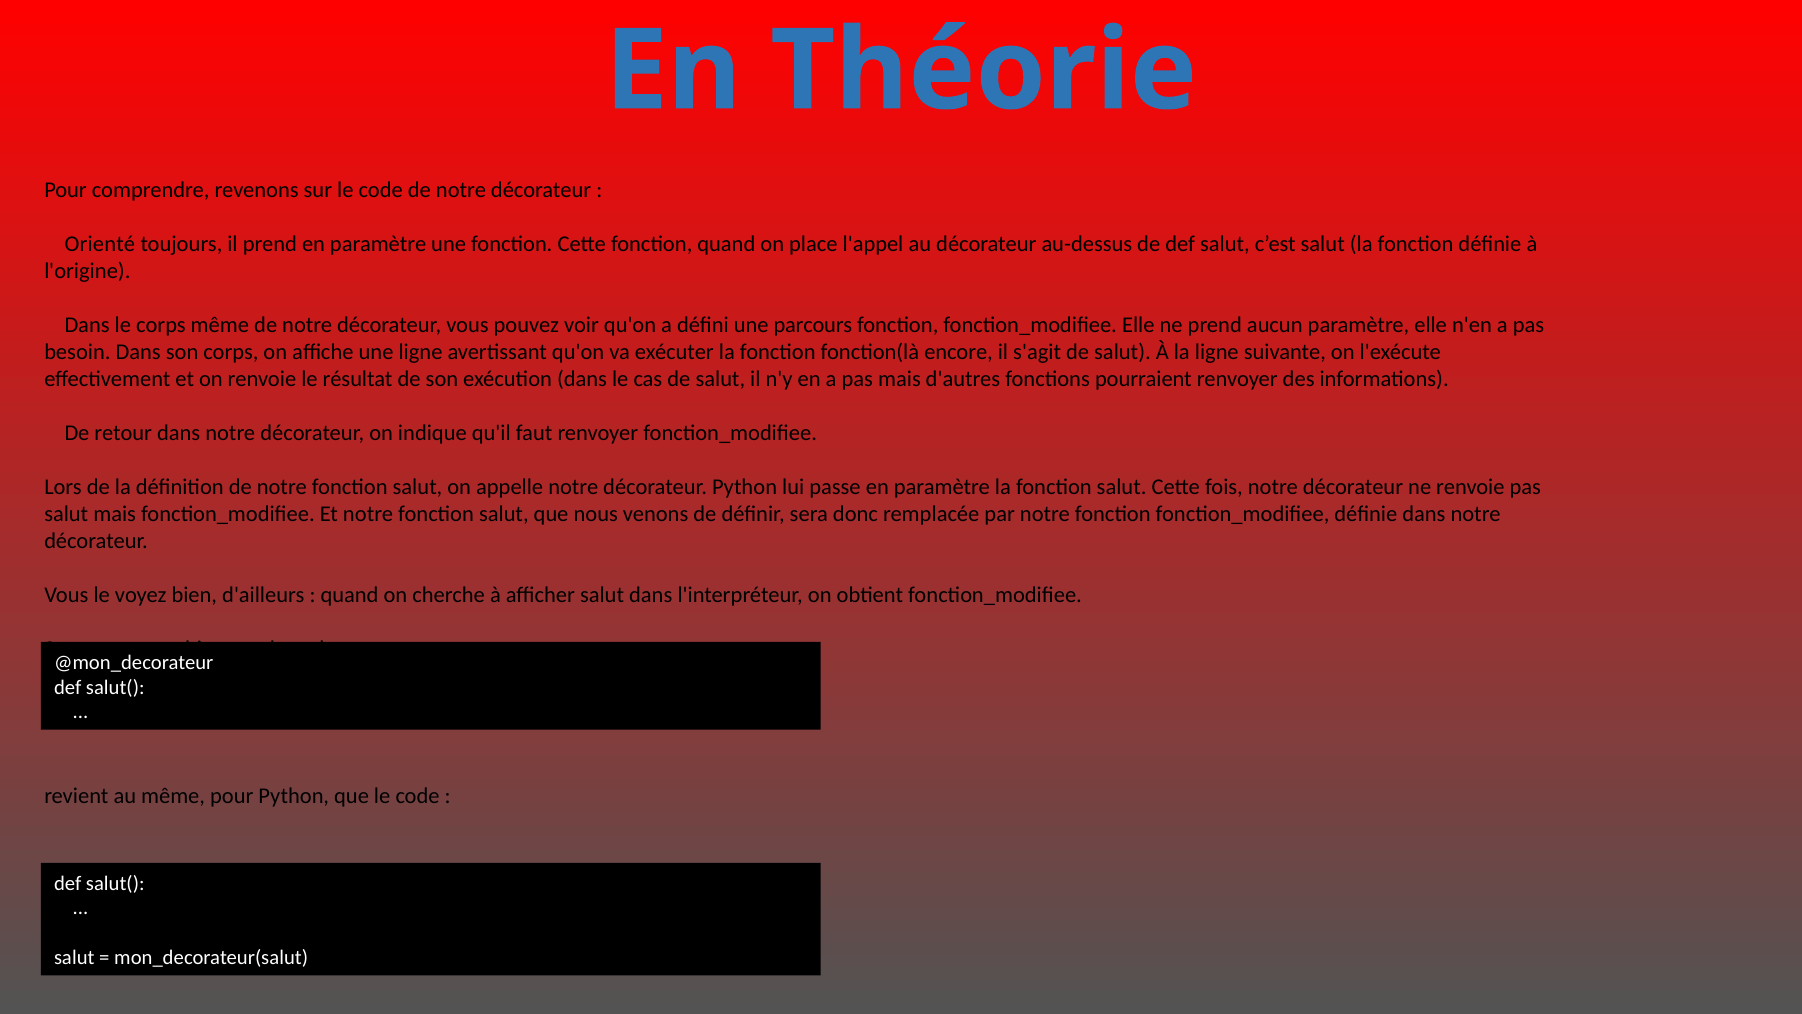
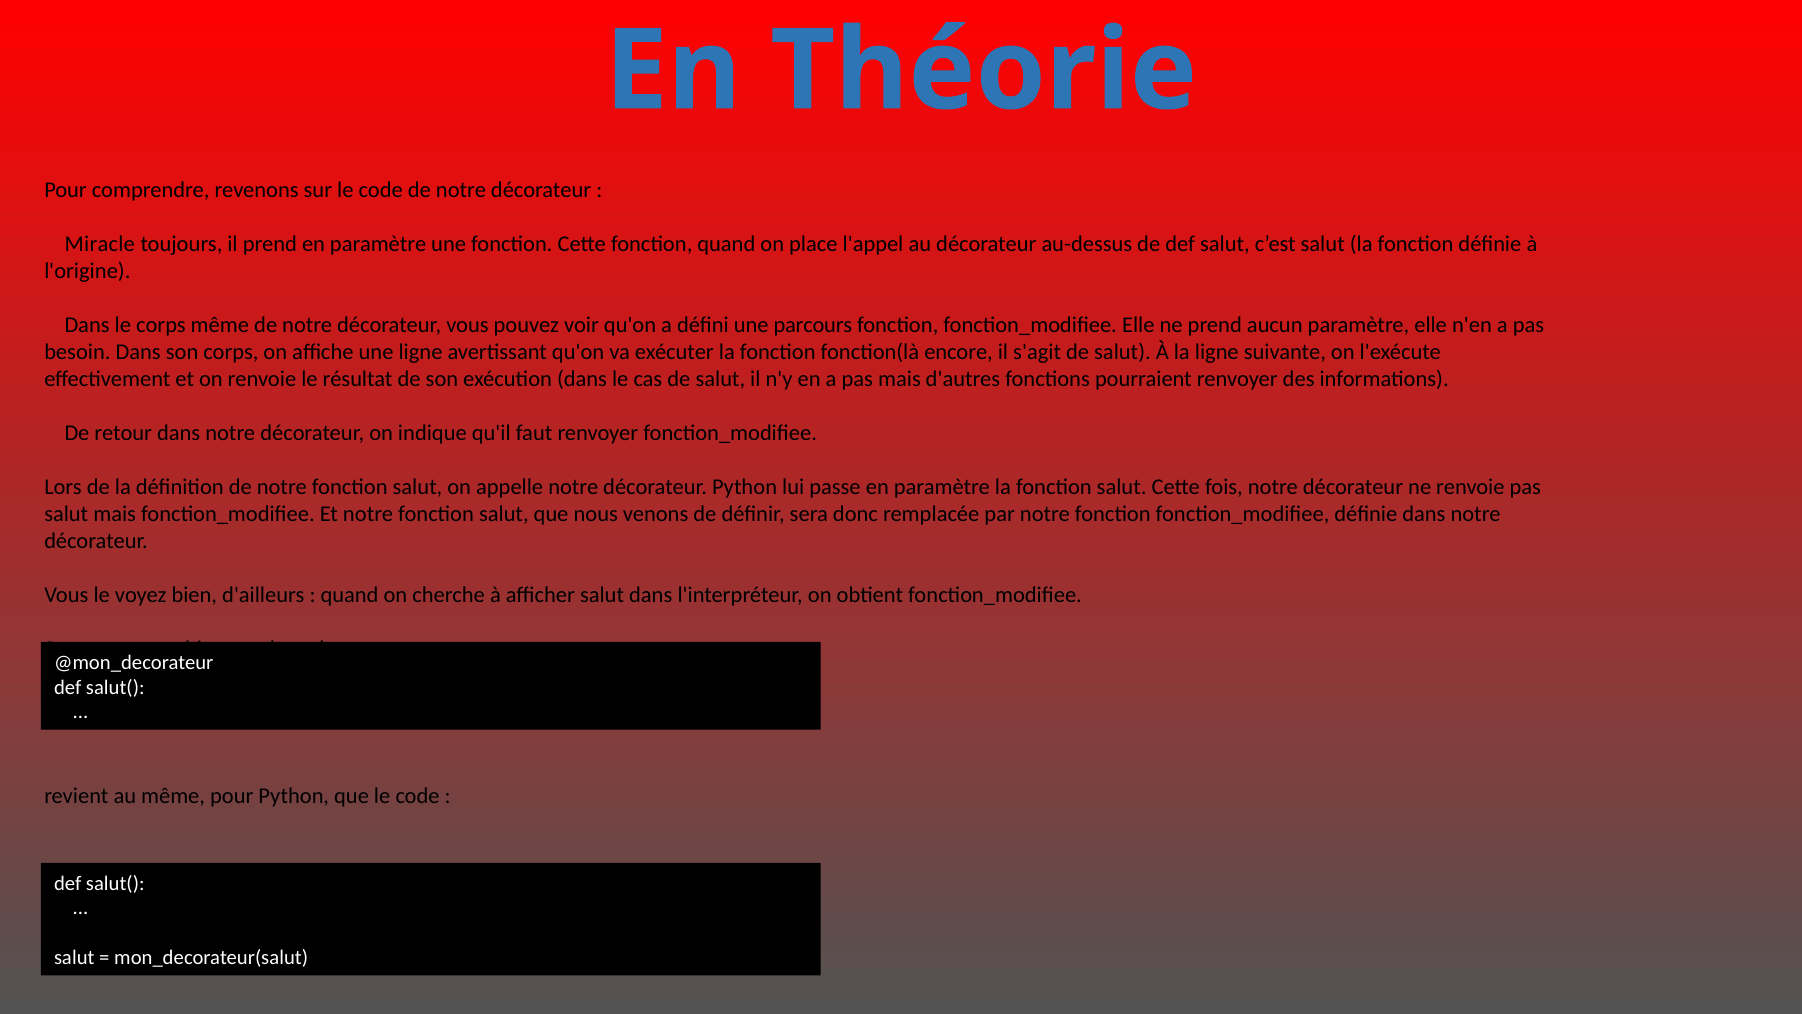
Orienté: Orienté -> Miracle (100, 244)
